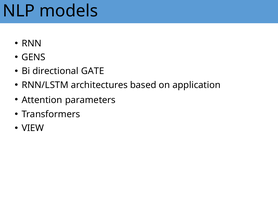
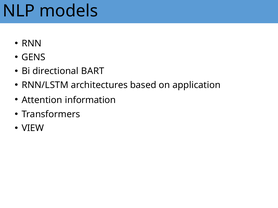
GATE: GATE -> BART (93, 71)
parameters: parameters -> information (90, 100)
